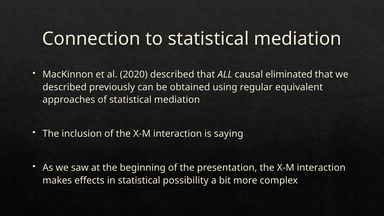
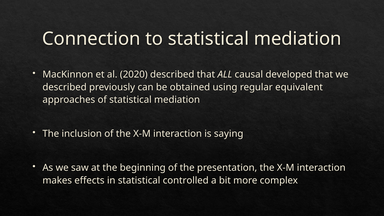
eliminated: eliminated -> developed (289, 74)
possibility: possibility -> controlled (186, 180)
